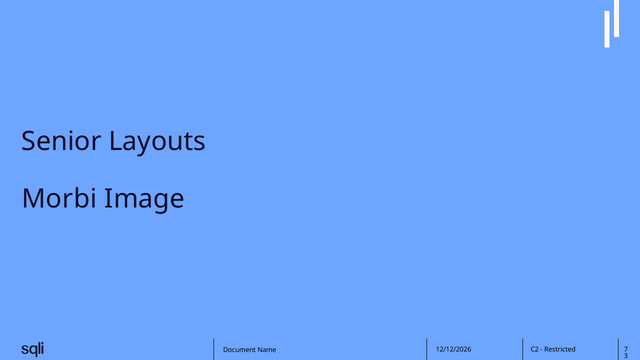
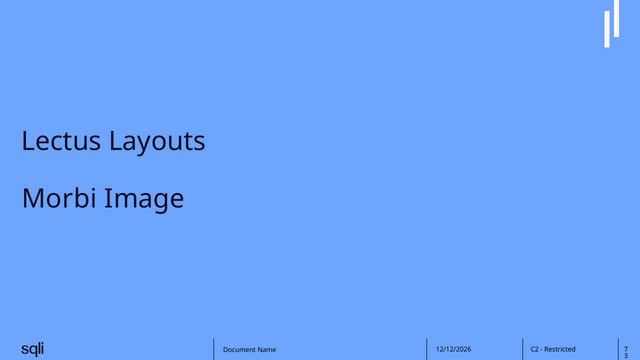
Senior: Senior -> Lectus (62, 141)
